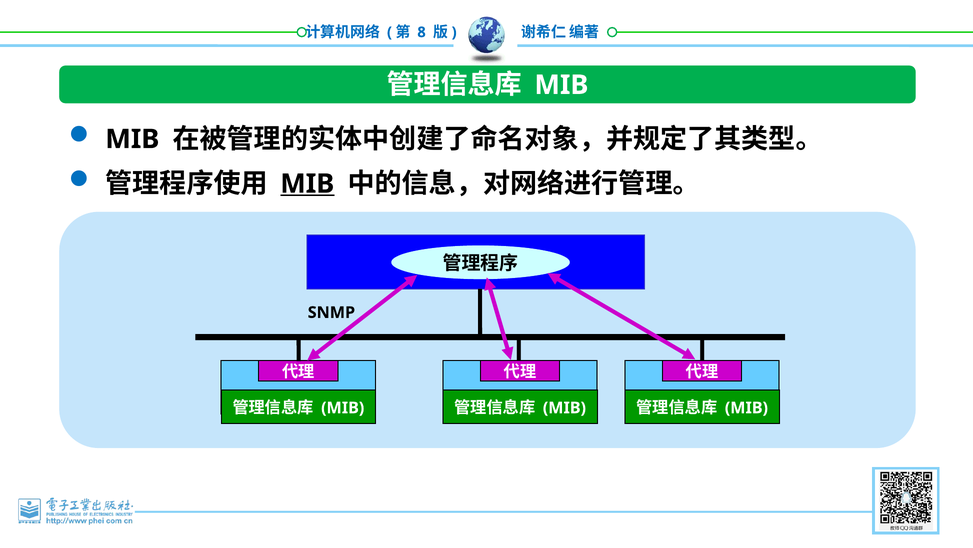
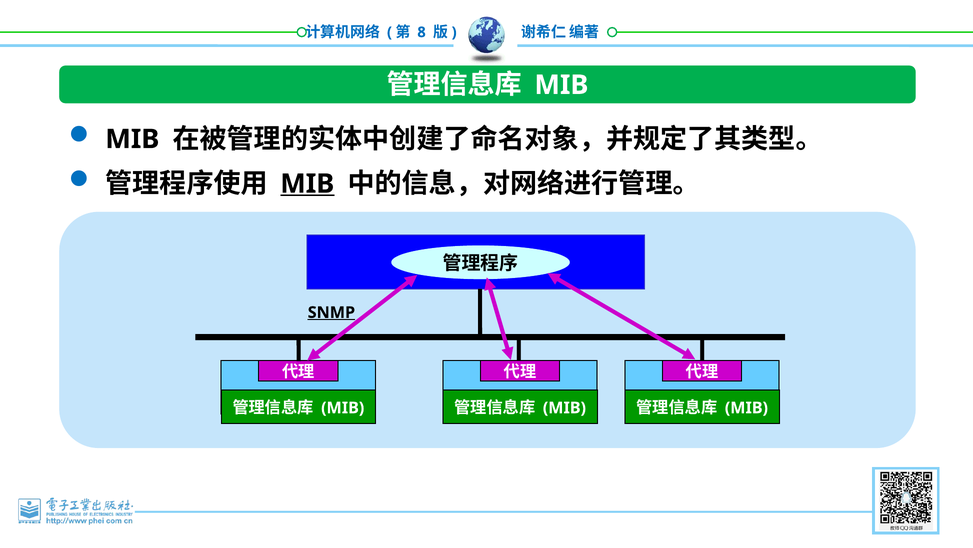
SNMP underline: none -> present (331, 312)
